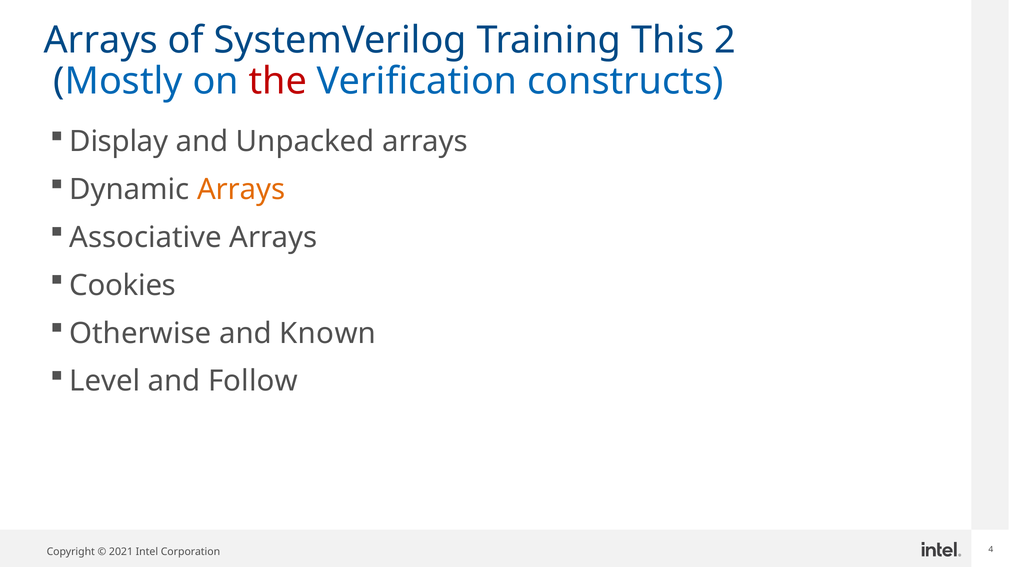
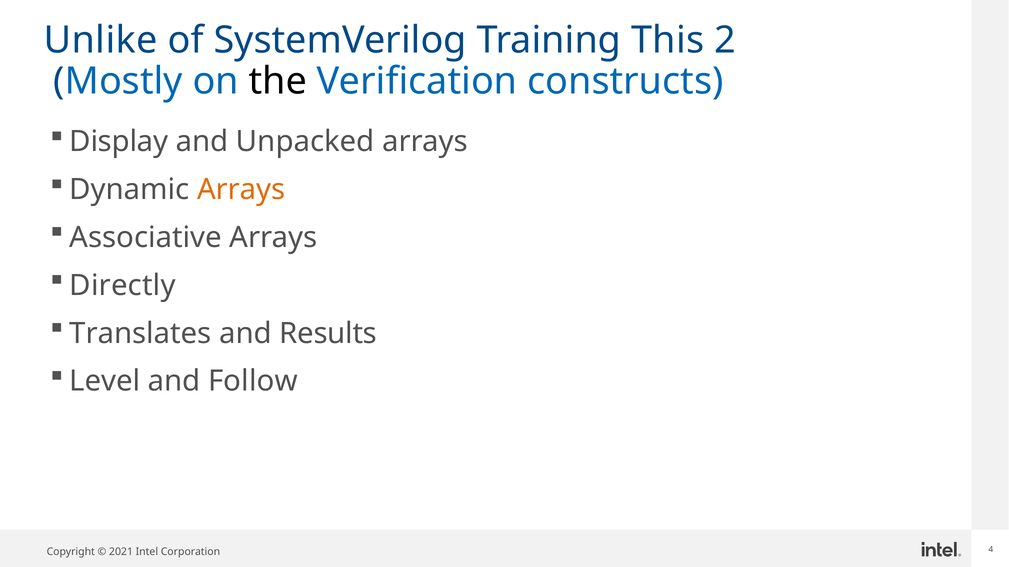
Arrays: Arrays -> Unlike (101, 40)
the colour: red -> black (278, 81)
Cookies: Cookies -> Directly (123, 286)
Otherwise: Otherwise -> Translates (140, 334)
Known: Known -> Results (328, 334)
